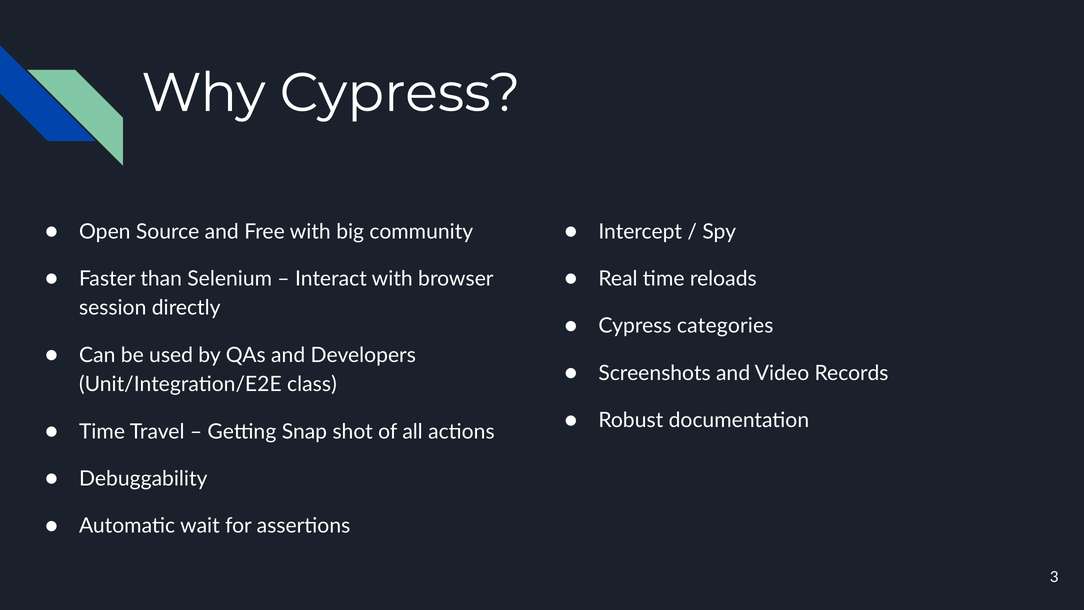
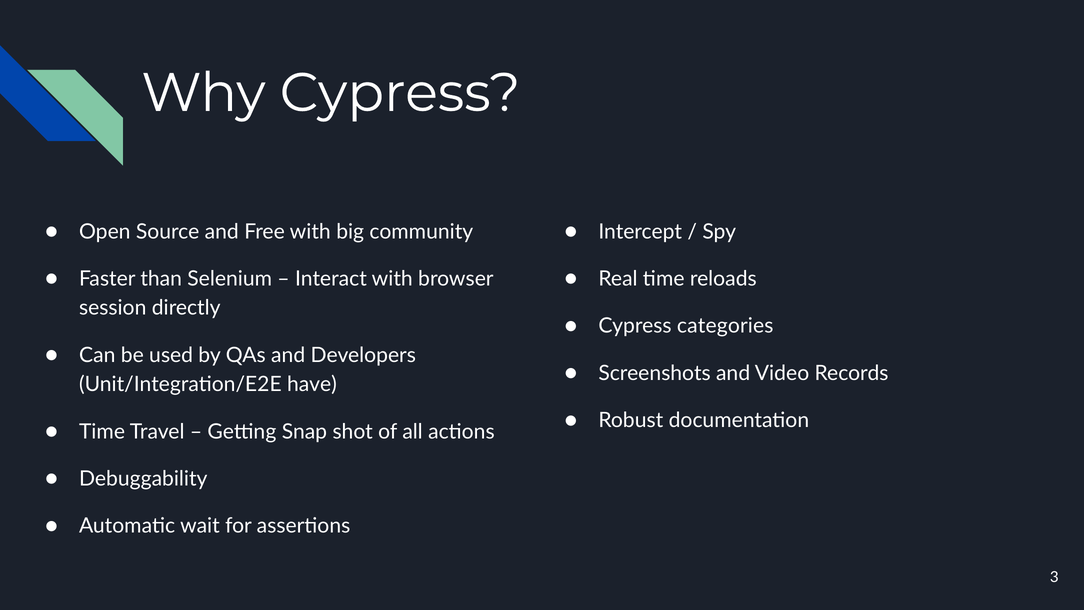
class: class -> have (312, 384)
